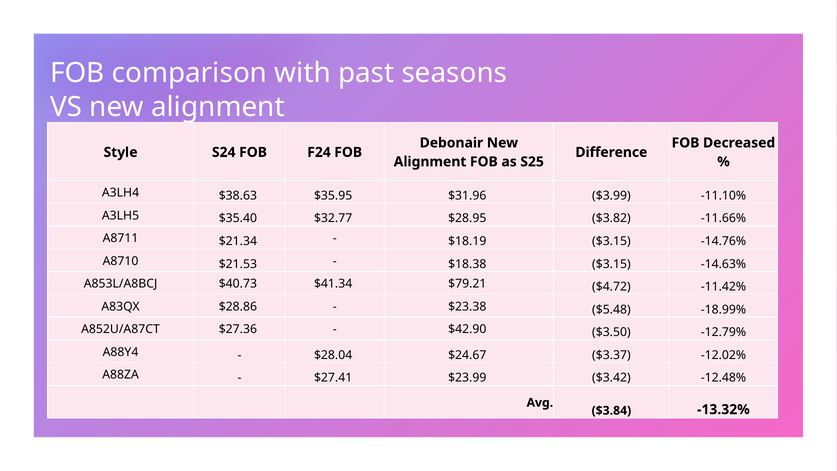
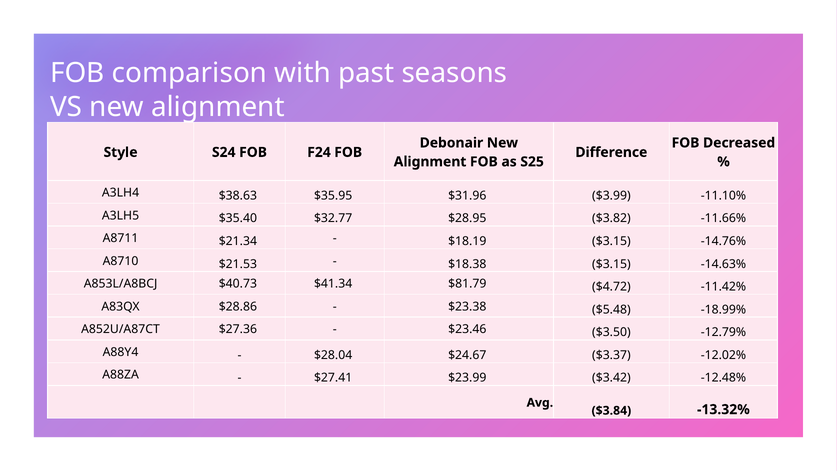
$79.21: $79.21 -> $81.79 (467, 284)
$42.90: $42.90 -> $23.46 (467, 329)
